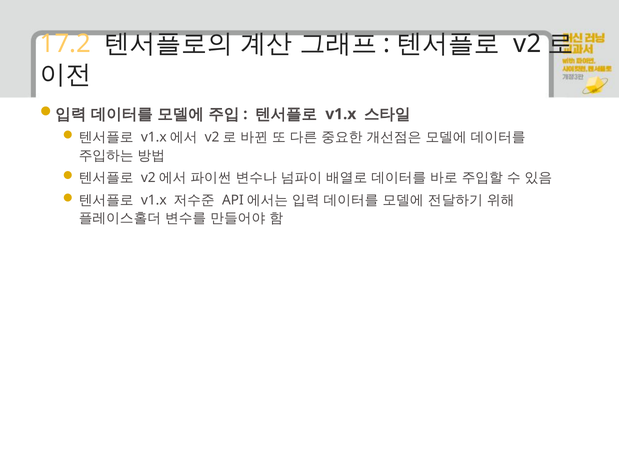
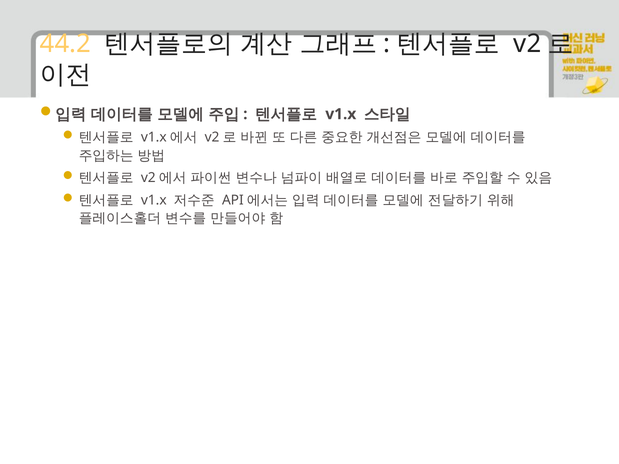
17.2: 17.2 -> 44.2 (65, 44)
